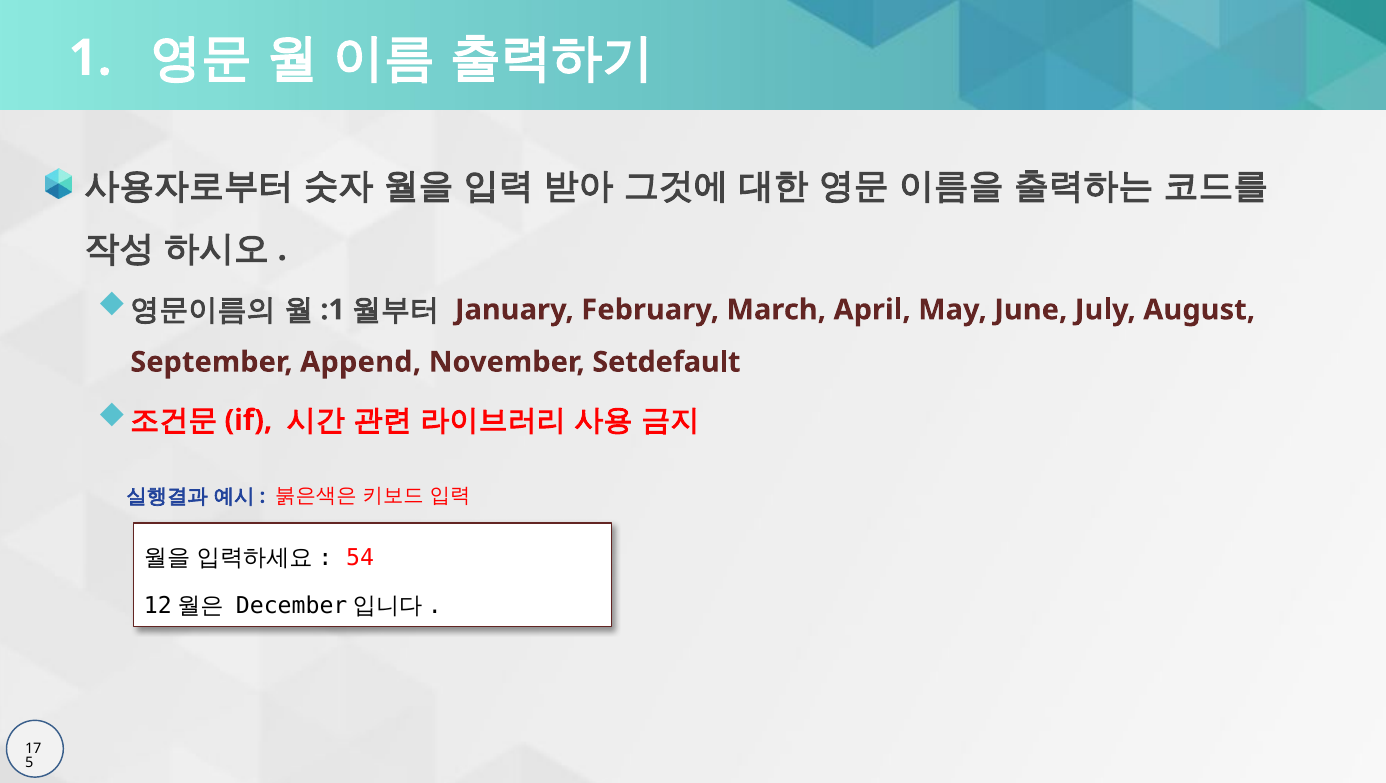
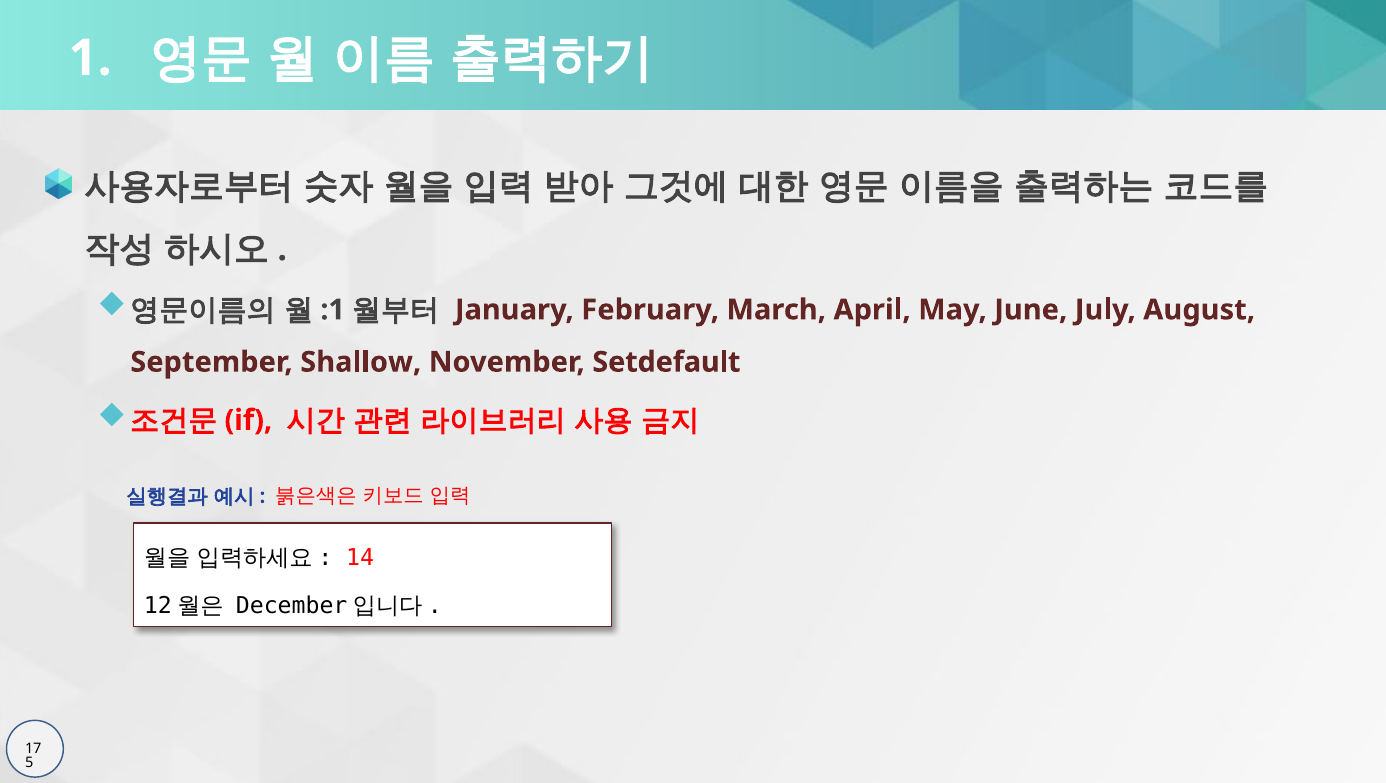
Append: Append -> Shallow (361, 362)
54: 54 -> 14 (360, 558)
